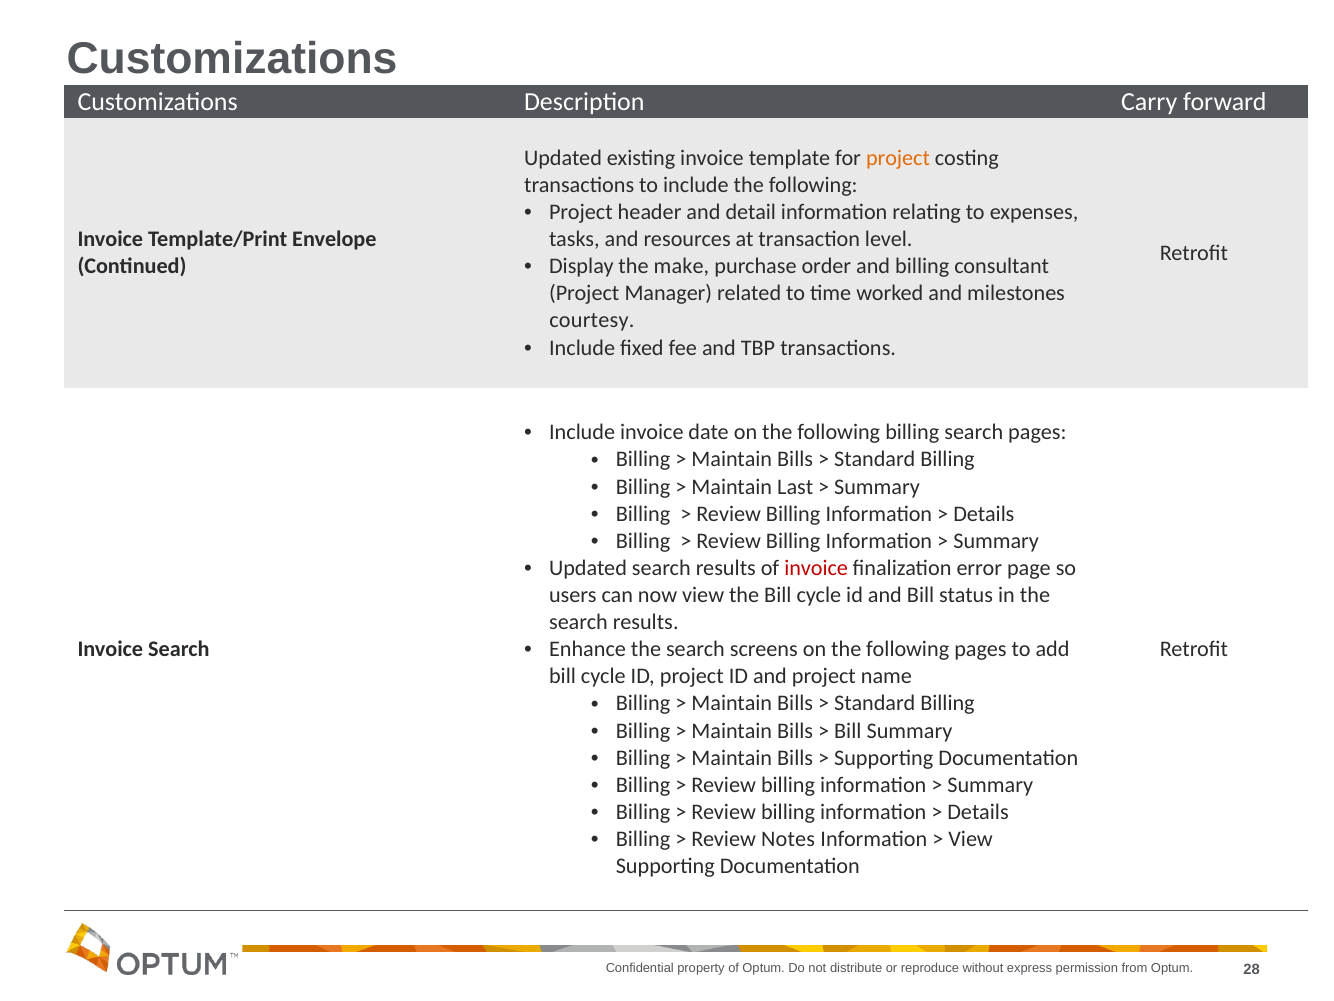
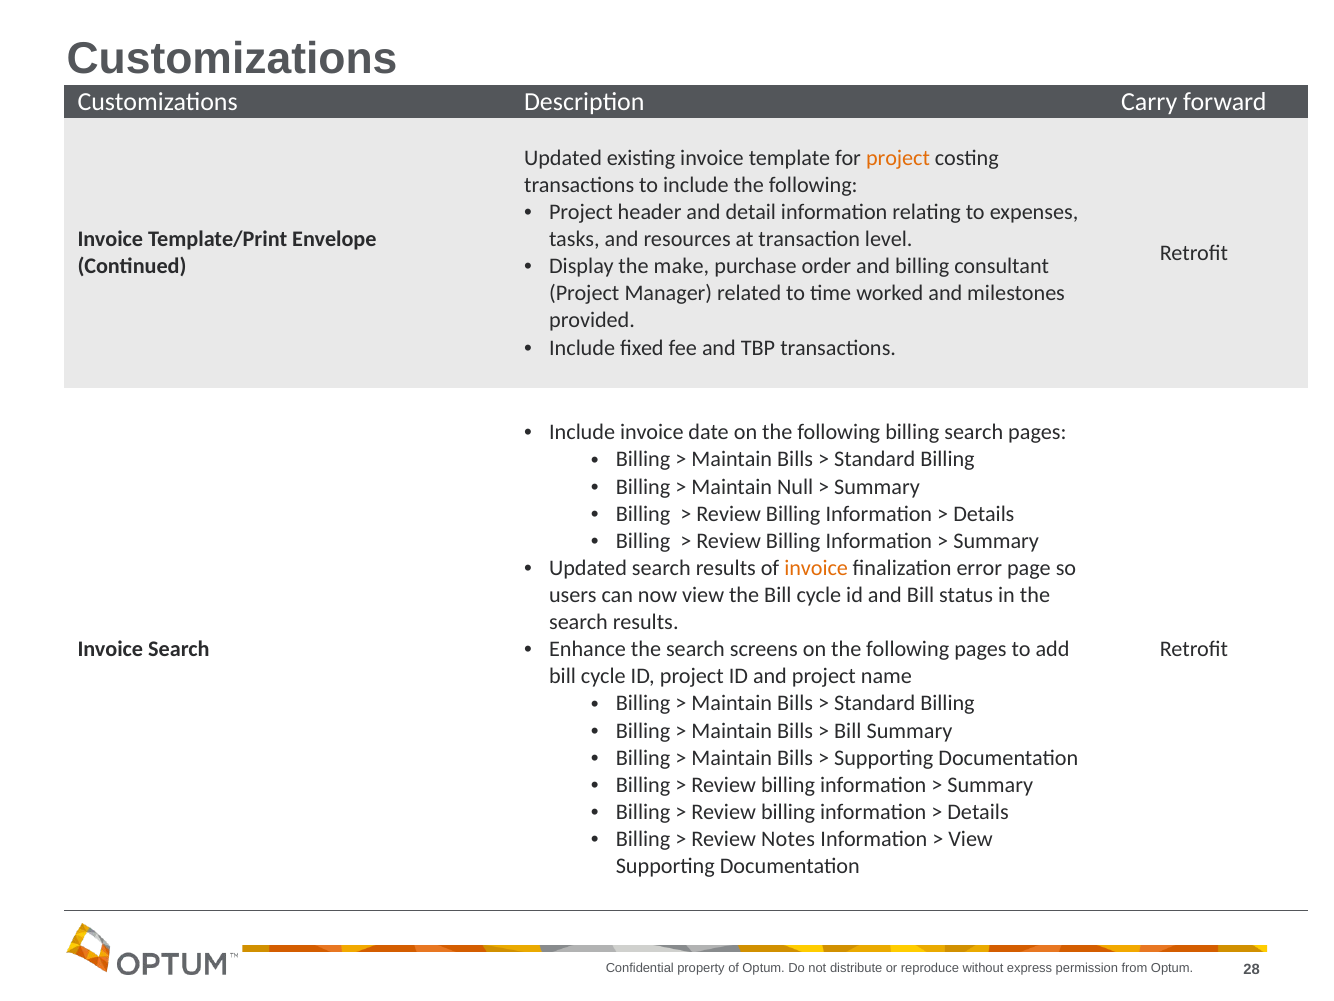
courtesy: courtesy -> provided (592, 320)
Last: Last -> Null (795, 486)
invoice colour: red -> orange (816, 568)
